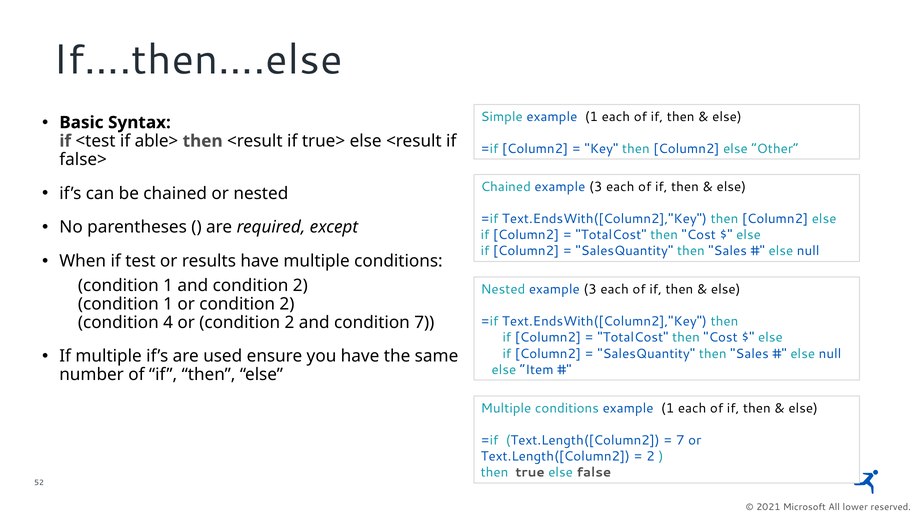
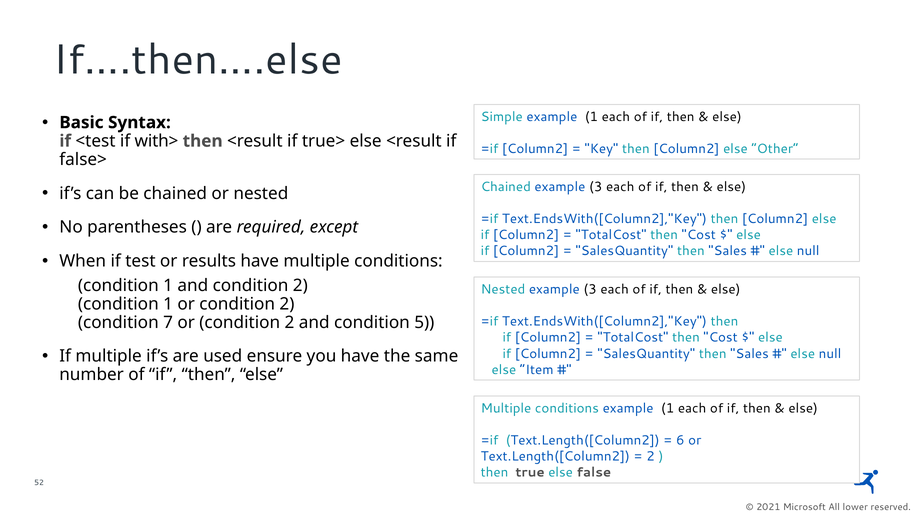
able>: able> -> with> (156, 141)
4: 4 -> 7 (168, 322)
condition 7: 7 -> 5 (424, 322)
7: 7 -> 6 (680, 440)
